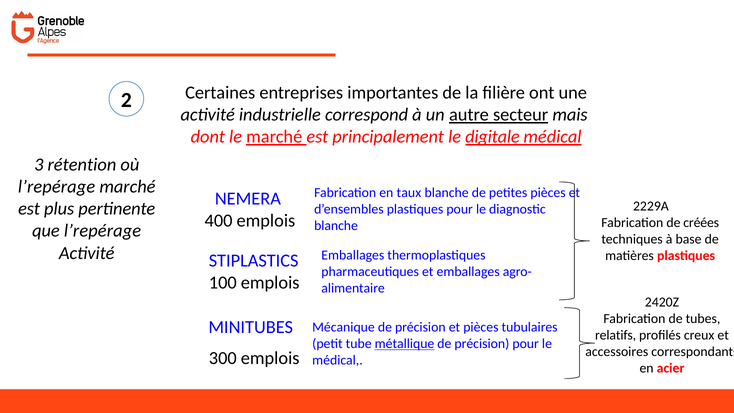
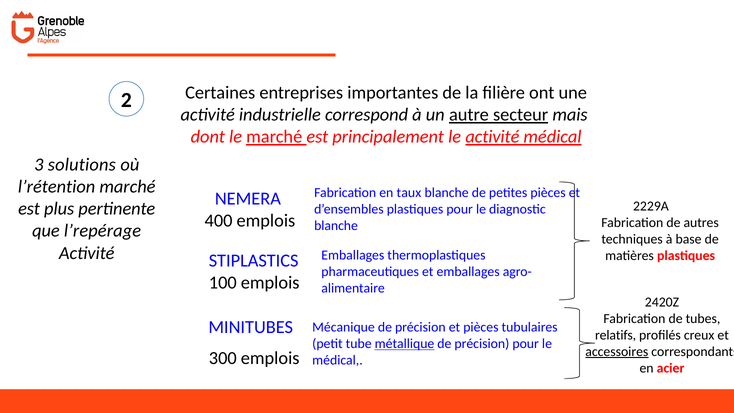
le digitale: digitale -> activité (492, 137)
rétention: rétention -> solutions (82, 165)
l’repérage: l’repérage -> l’rétention (57, 187)
créées: créées -> autres (701, 223)
accessoires underline: none -> present (617, 351)
